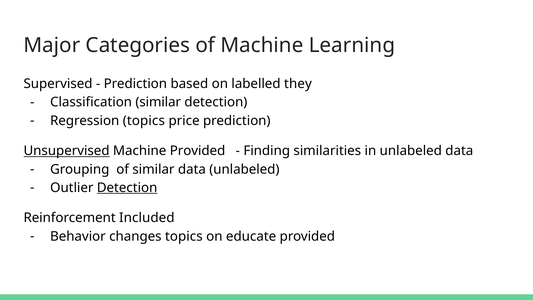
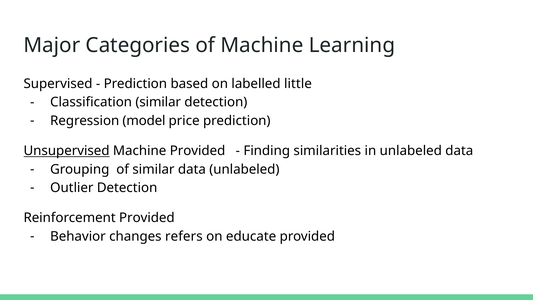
they: they -> little (298, 84)
Regression topics: topics -> model (144, 121)
Detection underline: present -> none (127, 188)
Reinforcement Included: Included -> Provided (147, 218)
changes topics: topics -> refers (184, 236)
